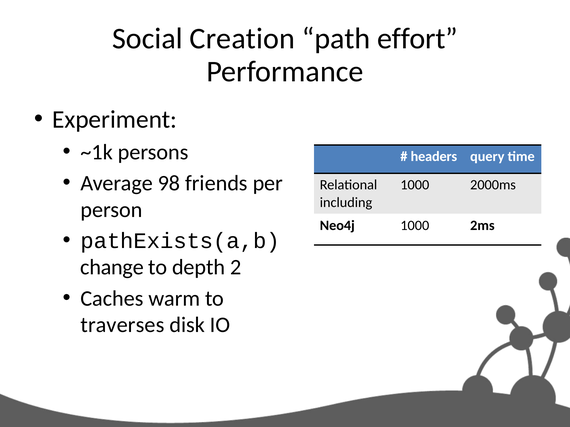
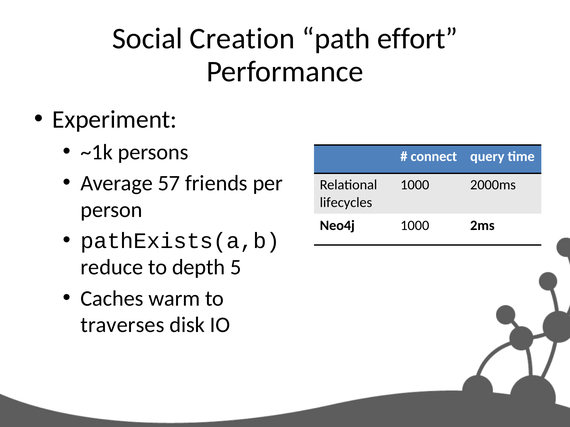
headers: headers -> connect (434, 157)
98: 98 -> 57 (169, 183)
including: including -> lifecycles (346, 203)
change: change -> reduce (112, 268)
2: 2 -> 5 (236, 268)
